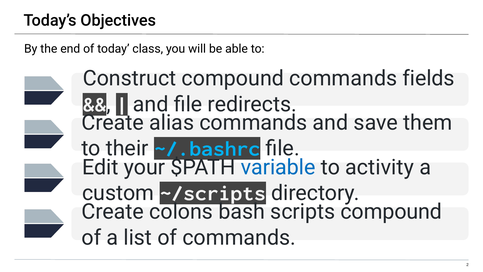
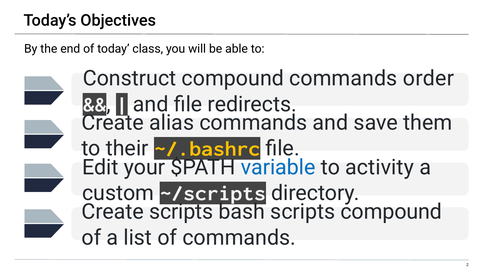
fields: fields -> order (428, 78)
~/.bashrc colour: light blue -> yellow (207, 148)
Create colons: colons -> scripts (181, 212)
